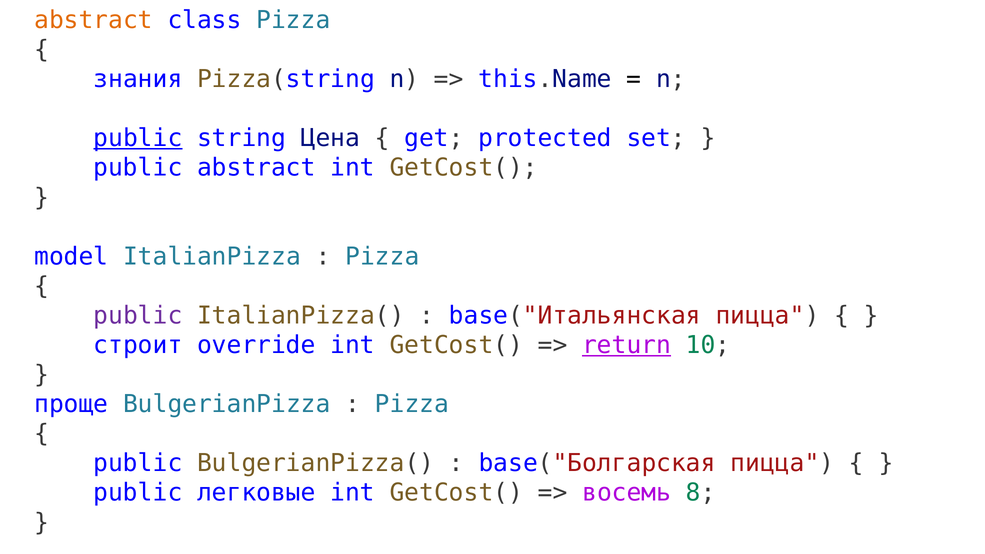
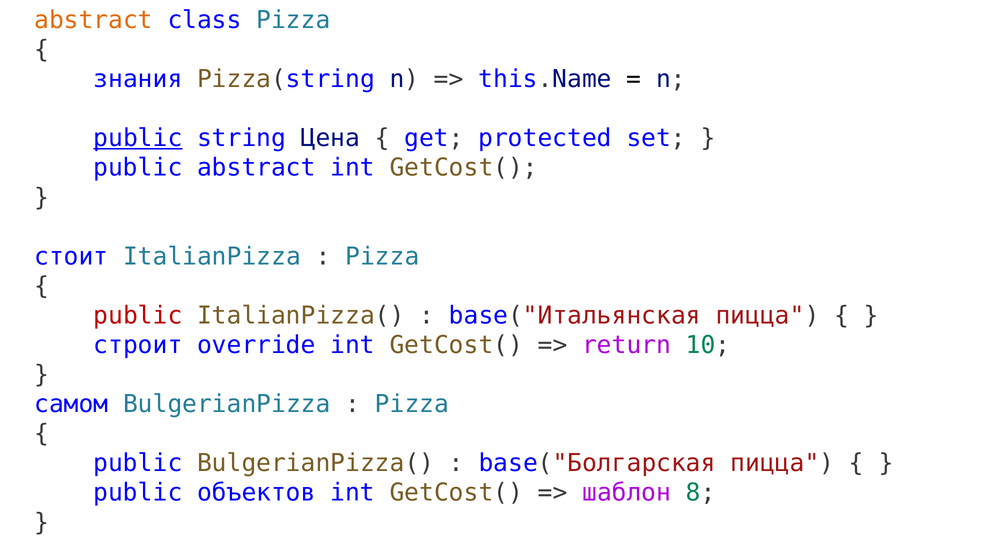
model: model -> стоит (71, 257)
public colour: purple -> red (138, 316)
return underline: present -> none (627, 345)
проще: проще -> самом (71, 404)
легковые: легковые -> объектов (256, 493)
восемь: восемь -> шаблон (627, 493)
